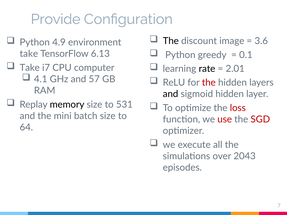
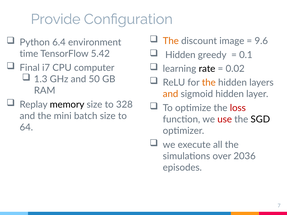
The colour: black -> orange (171, 41)
3.6: 3.6 -> 9.6 (261, 41)
4.9: 4.9 -> 6.4 (59, 42)
Python: Python -> Hidden (180, 55)
take: take -> time (29, 54)
6.13: 6.13 -> 5.42 (100, 54)
Take: Take -> Final (30, 68)
2.01: 2.01 -> 0.02 (235, 69)
4.1: 4.1 -> 1.3 (41, 79)
57: 57 -> 50 (94, 79)
the colour: red -> orange (209, 83)
and colour: black -> orange (171, 94)
531: 531 -> 328 (124, 105)
SGD colour: red -> black (260, 120)
2043: 2043 -> 2036 (245, 156)
